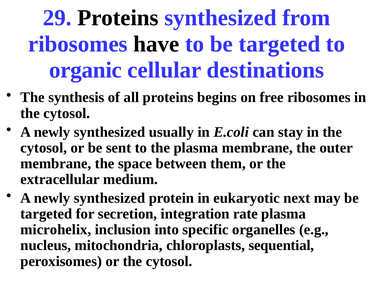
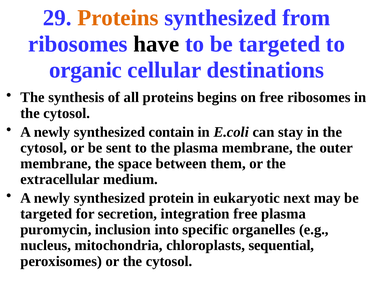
Proteins colour: black -> orange (118, 18)
usually: usually -> contain (171, 132)
integration rate: rate -> free (245, 214)
microhelix: microhelix -> puromycin (56, 230)
